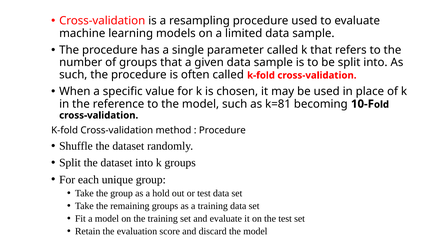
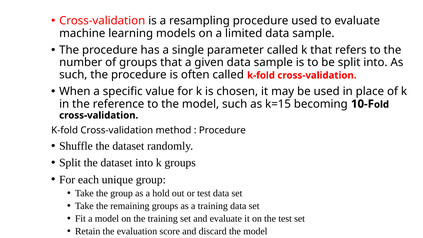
k=81: k=81 -> k=15 (278, 104)
